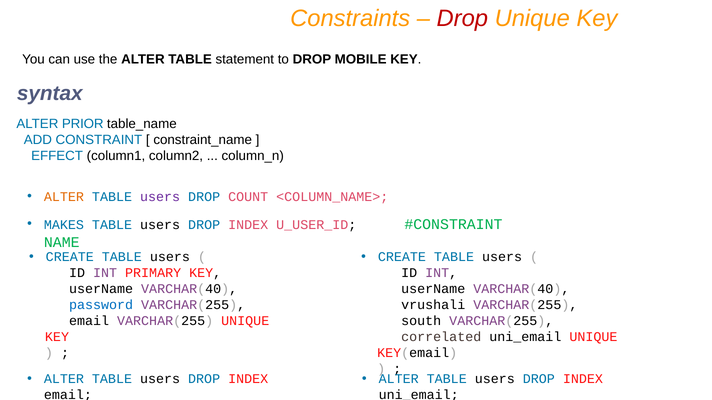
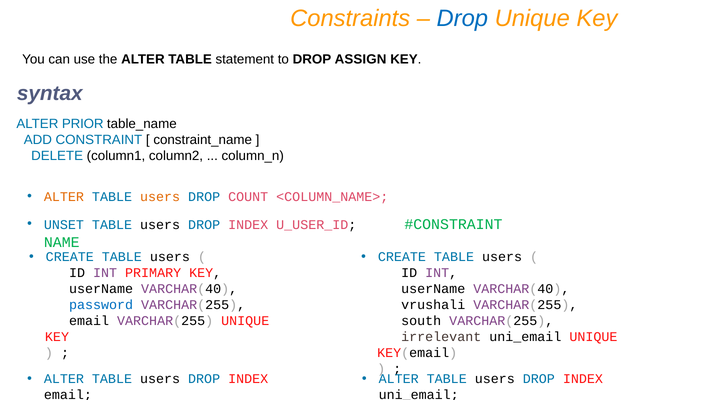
Drop colour: red -> blue (462, 19)
MOBILE: MOBILE -> ASSIGN (361, 59)
EFFECT: EFFECT -> DELETE (57, 156)
users colour: purple -> orange (160, 197)
MAKES: MAKES -> UNSET (64, 225)
correlated: correlated -> irrelevant (441, 337)
